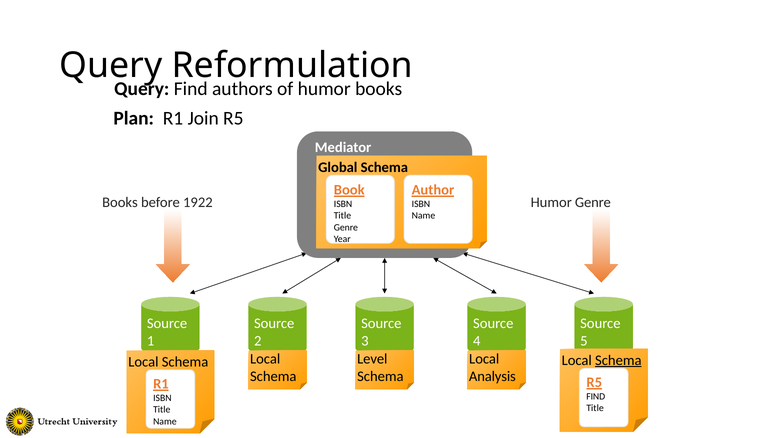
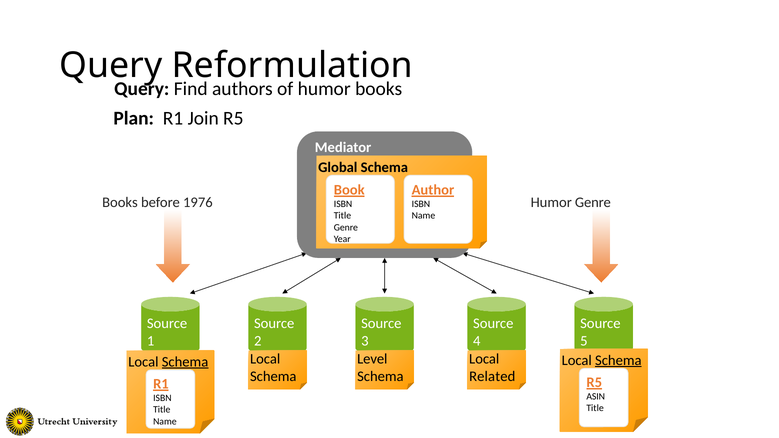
1922: 1922 -> 1976 (198, 203)
Schema underline: none -> present (185, 362)
Analysis: Analysis -> Related (492, 376)
FIND: FIND -> ASIN (596, 397)
